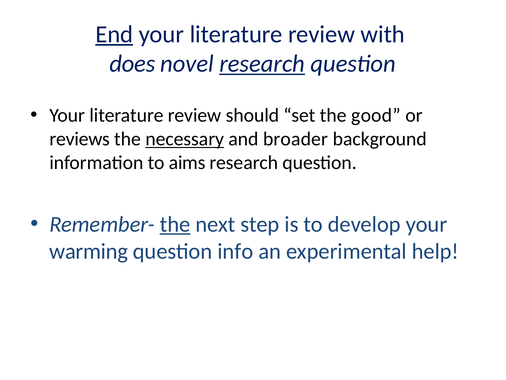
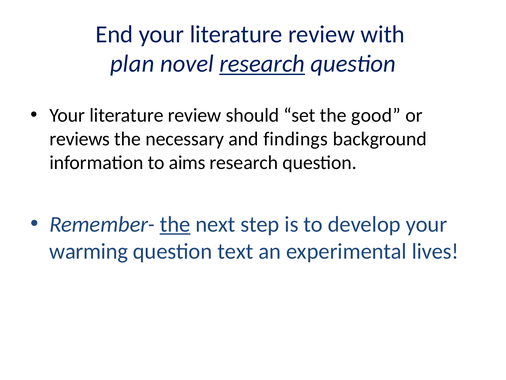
End underline: present -> none (114, 34)
does: does -> plan (132, 64)
necessary underline: present -> none (185, 139)
broader: broader -> findings (296, 139)
info: info -> text (235, 251)
help: help -> lives (435, 251)
